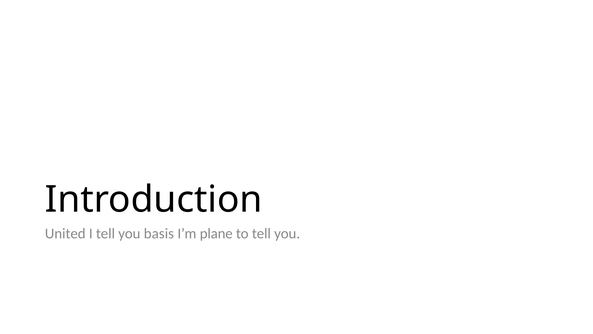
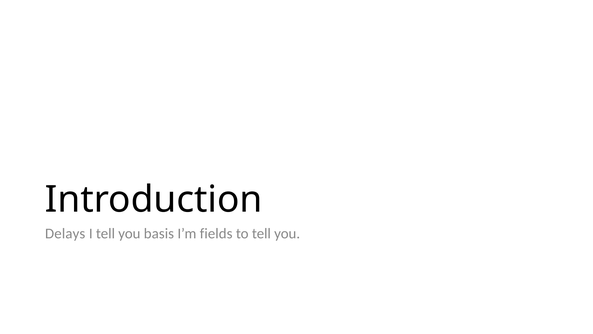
United: United -> Delays (65, 233)
plane: plane -> fields (216, 233)
